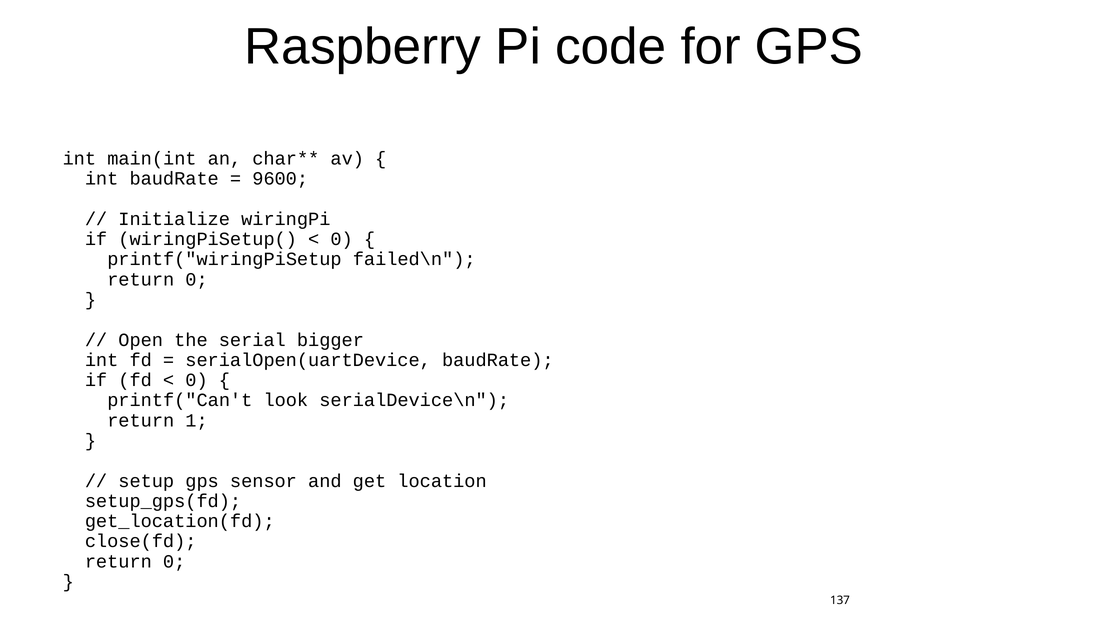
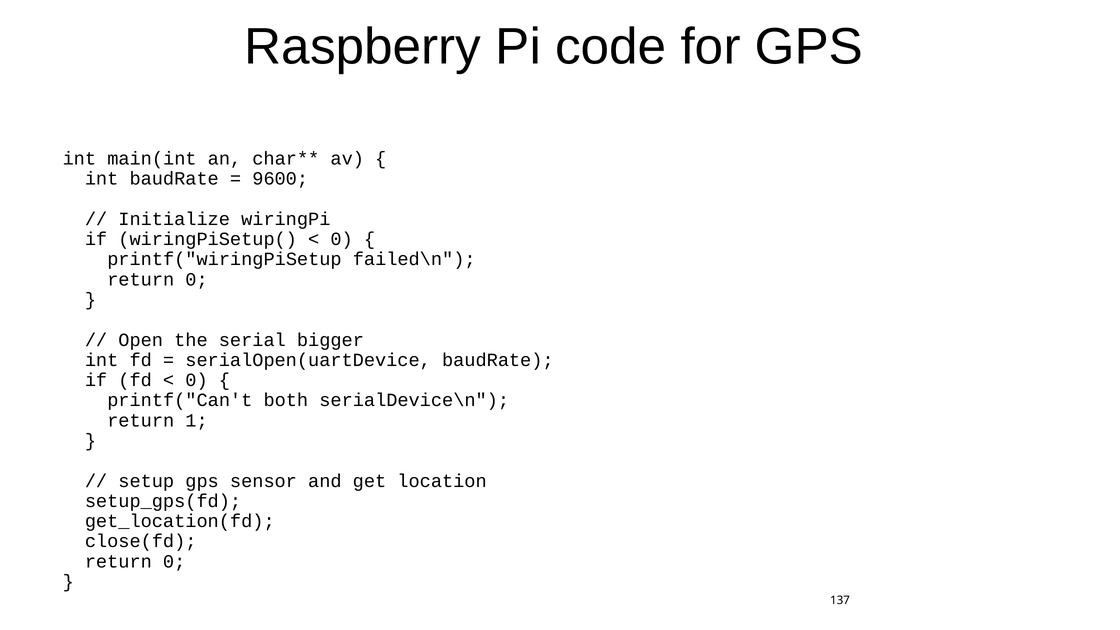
look: look -> both (286, 400)
